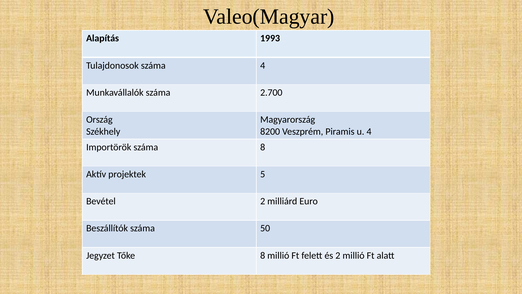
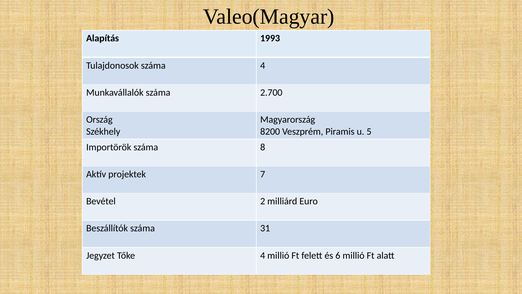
u 4: 4 -> 5 (369, 131)
5: 5 -> 7 (263, 174)
50: 50 -> 31 (265, 228)
Tőke 8: 8 -> 4 (263, 255)
és 2: 2 -> 6 (338, 255)
